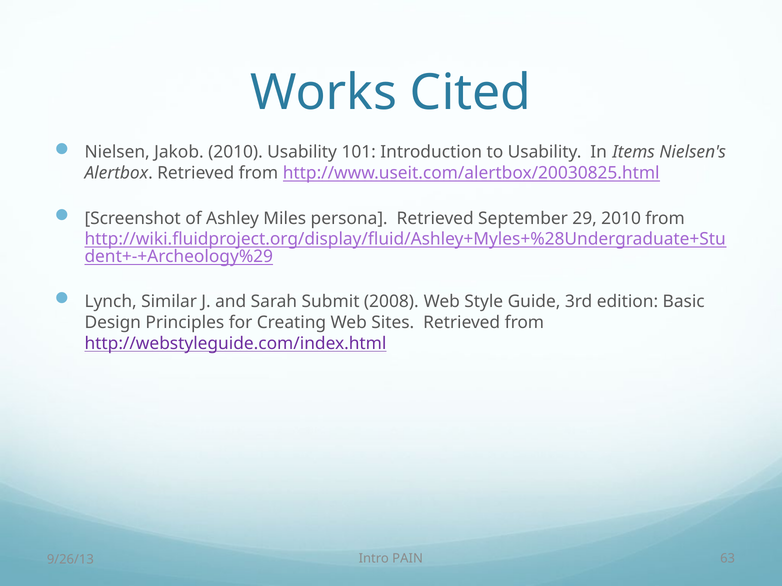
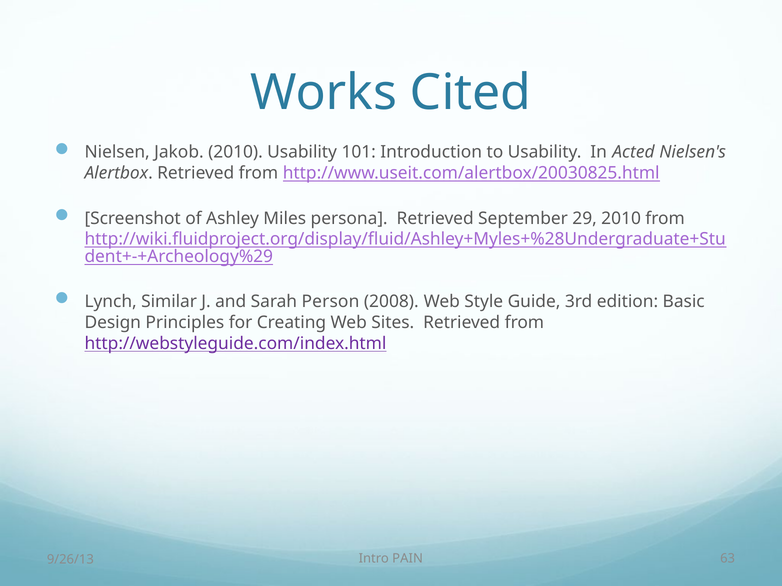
Items: Items -> Acted (633, 152)
Submit: Submit -> Person (330, 302)
